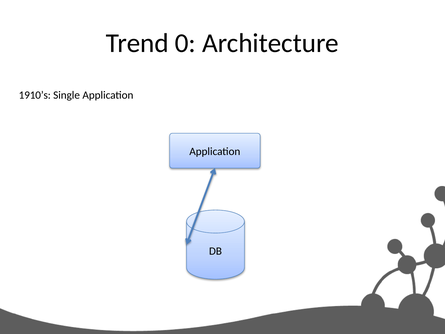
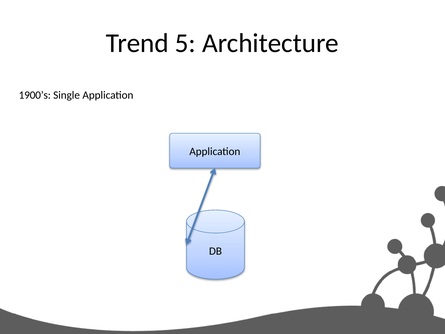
0: 0 -> 5 (185, 43)
1910’s: 1910’s -> 1900’s (35, 95)
